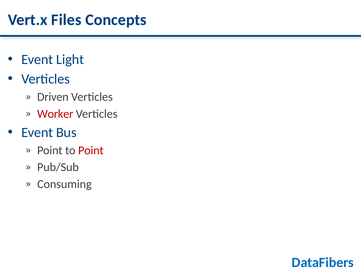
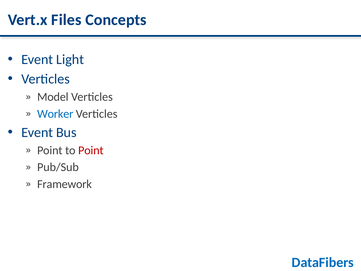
Driven: Driven -> Model (53, 97)
Worker colour: red -> blue (55, 114)
Consuming: Consuming -> Framework (64, 184)
